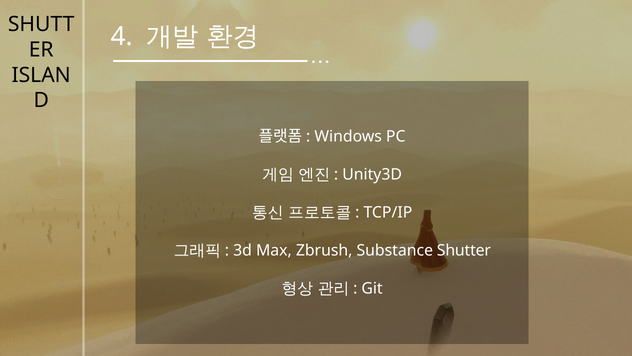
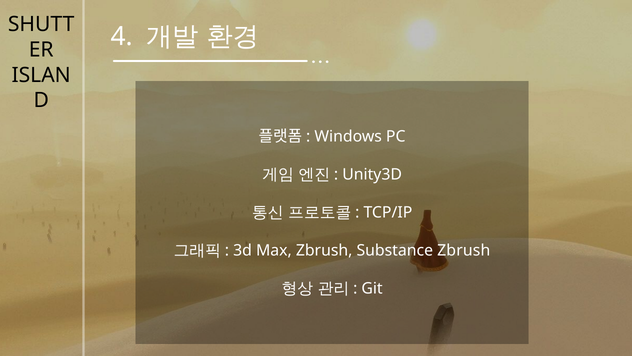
Substance Shutter: Shutter -> Zbrush (464, 250)
